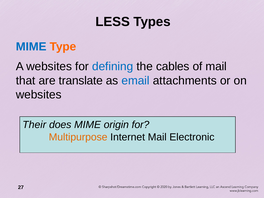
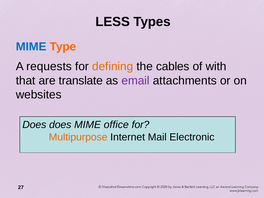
A websites: websites -> requests (49, 67)
defining colour: blue -> orange (113, 67)
of mail: mail -> with (216, 67)
email colour: blue -> purple (136, 81)
Their: Their -> Does (34, 125)
origin: origin -> office (116, 125)
